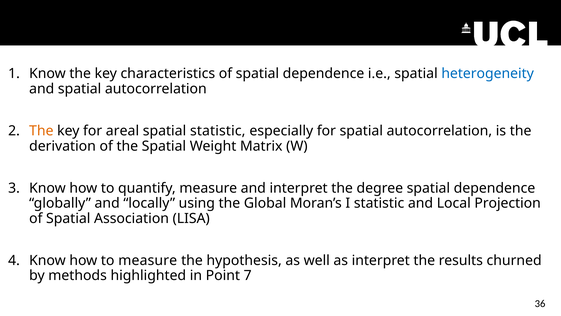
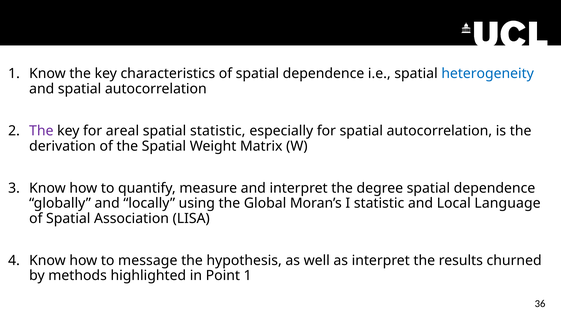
The colour: orange -> purple (41, 131)
Projection: Projection -> Language (508, 203)
to measure: measure -> message (148, 260)
Point 7: 7 -> 1 (248, 275)
